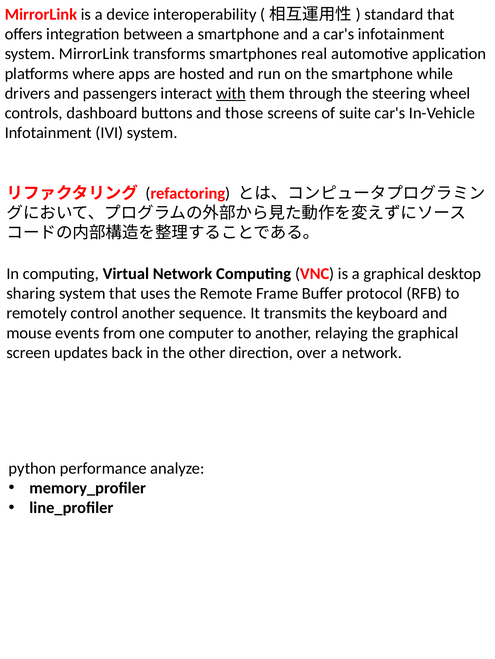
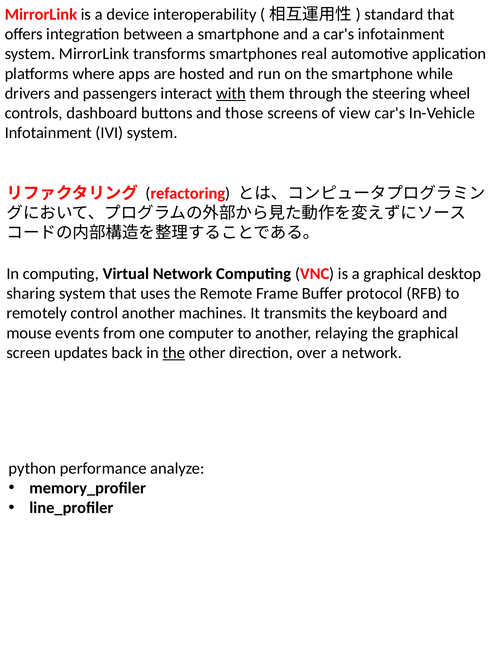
suite: suite -> view (355, 113)
sequence: sequence -> machines (213, 314)
the underline: none -> present (174, 353)
